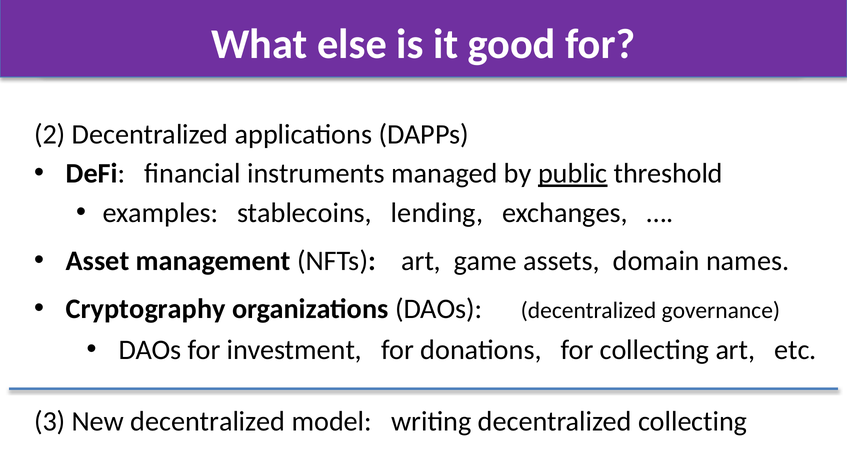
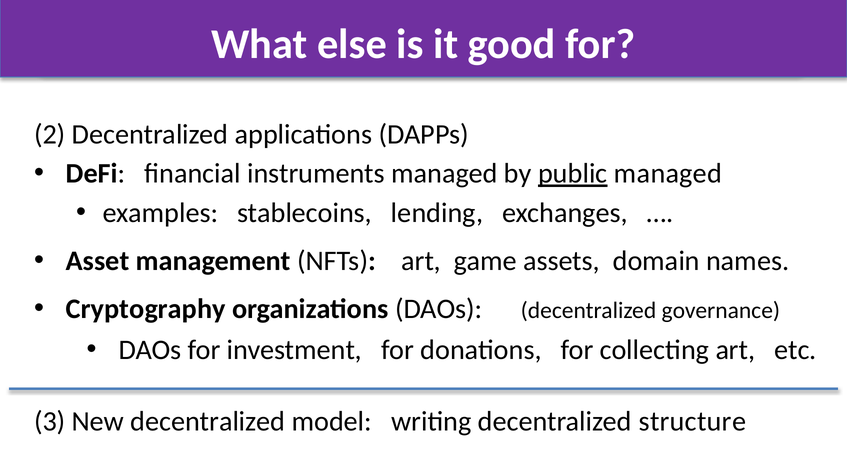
public threshold: threshold -> managed (668, 174)
decentralized collecting: collecting -> structure (692, 422)
